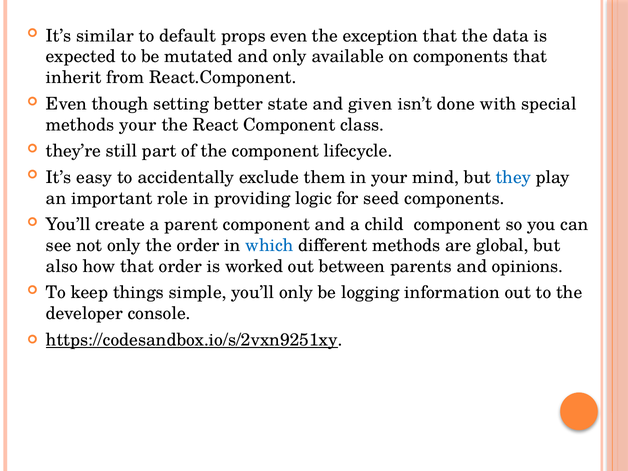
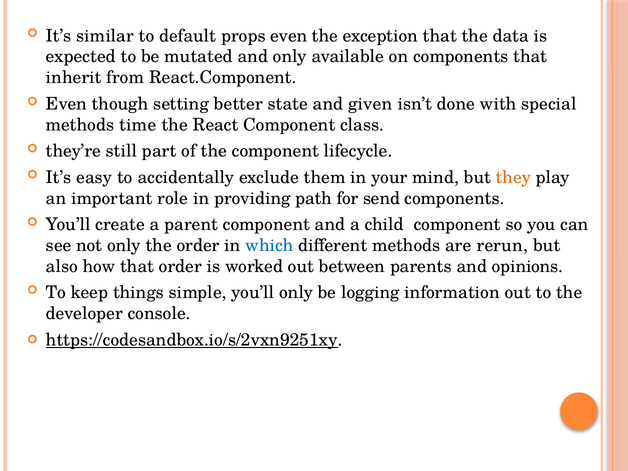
methods your: your -> time (138, 125)
they colour: blue -> orange (513, 177)
logic: logic -> path (314, 198)
seed: seed -> send (382, 198)
global: global -> rerun (502, 245)
